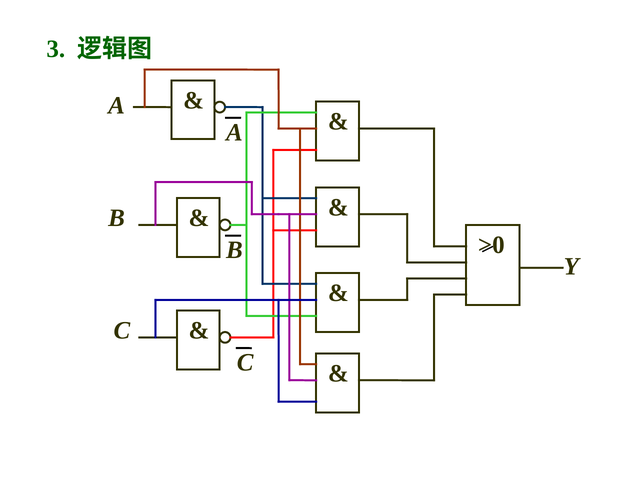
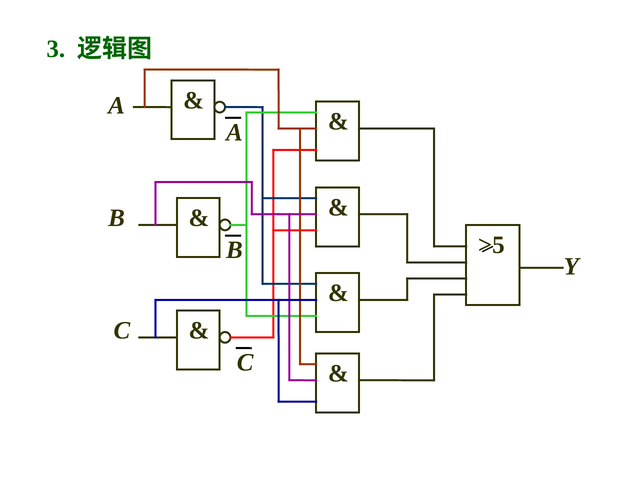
>0: >0 -> >5 (491, 245)
